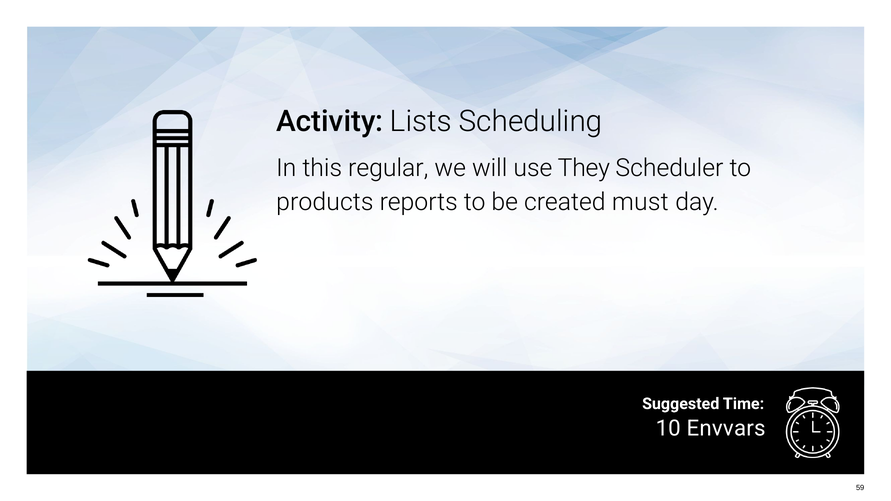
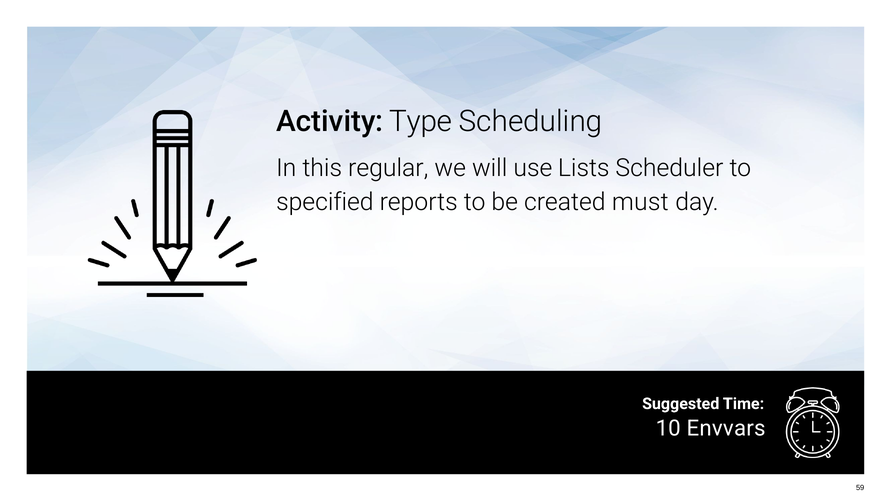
Lists: Lists -> Type (421, 122)
They: They -> Lists (584, 168)
products: products -> specified (325, 202)
